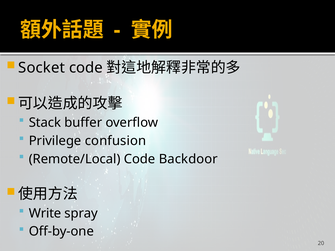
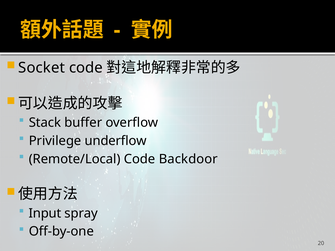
confusion: confusion -> underflow (116, 141)
Write: Write -> Input (45, 213)
